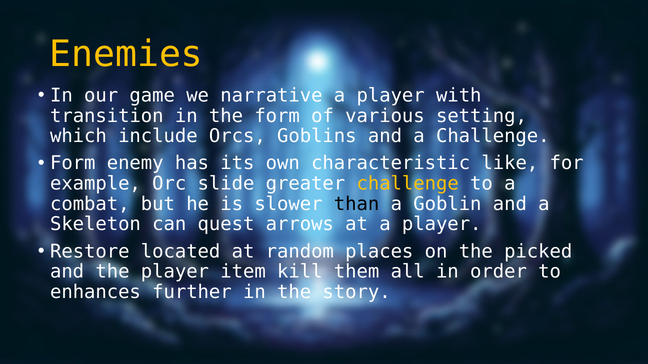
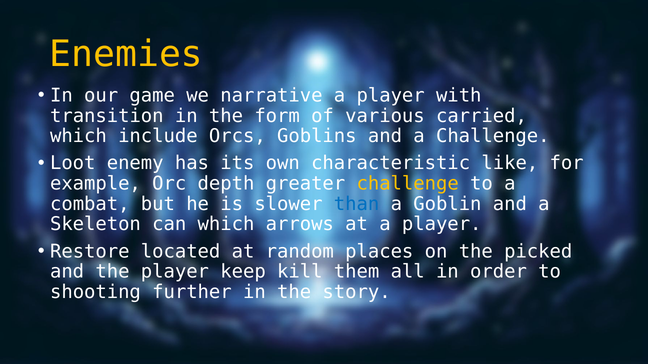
setting: setting -> carried (481, 116)
Form: Form -> Loot (73, 163)
slide: slide -> depth (226, 184)
than colour: black -> blue (357, 204)
can quest: quest -> which (226, 225)
item: item -> keep (243, 272)
enhances: enhances -> shooting (95, 292)
